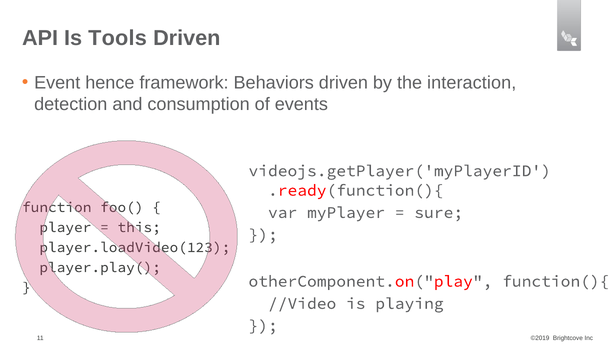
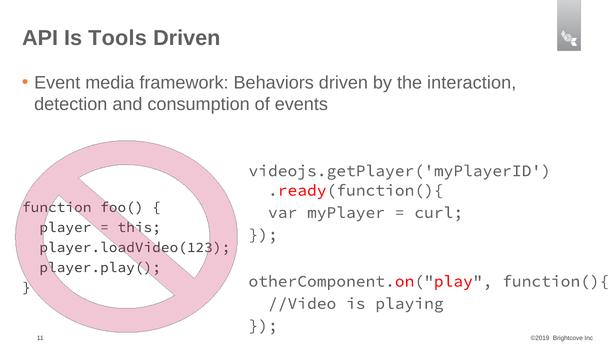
hence: hence -> media (110, 83)
sure: sure -> curl (439, 213)
